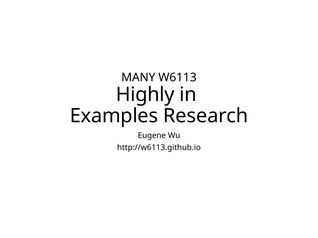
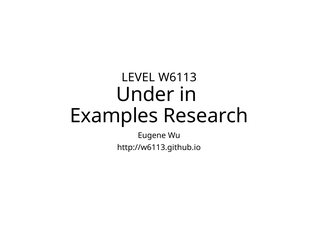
MANY: MANY -> LEVEL (138, 78)
Highly: Highly -> Under (145, 95)
